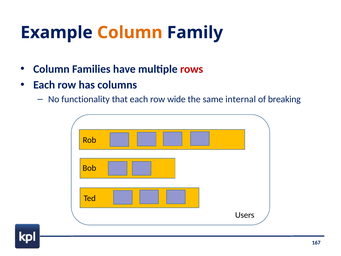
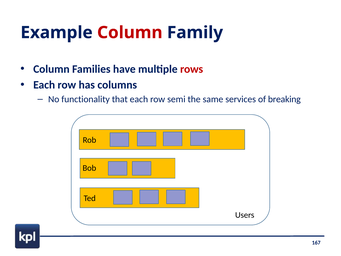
Column colour: orange -> red (130, 33)
wide: wide -> semi (176, 99)
internal: internal -> services (241, 99)
